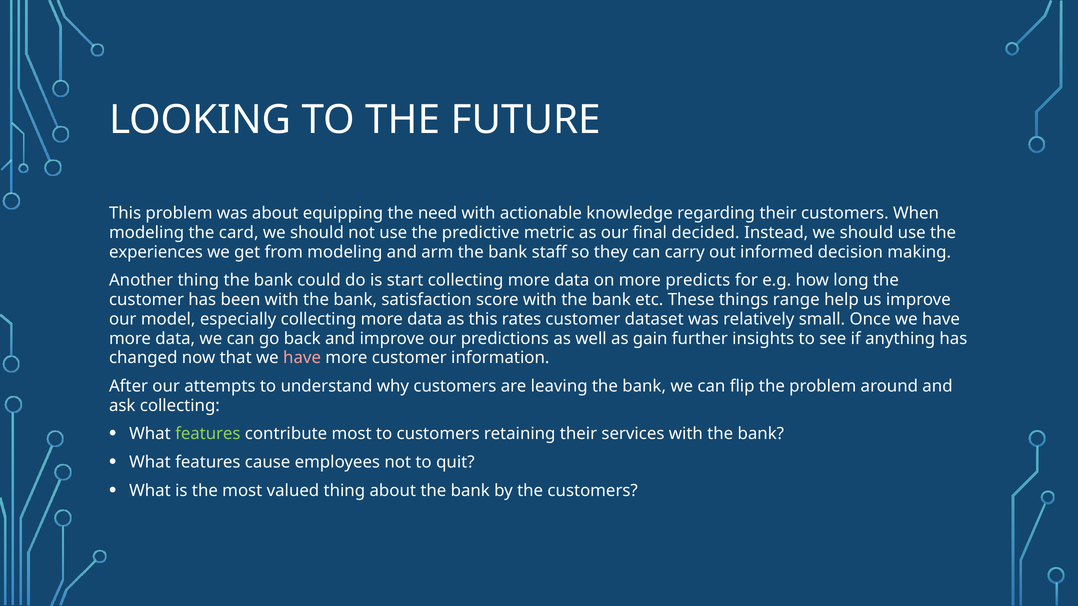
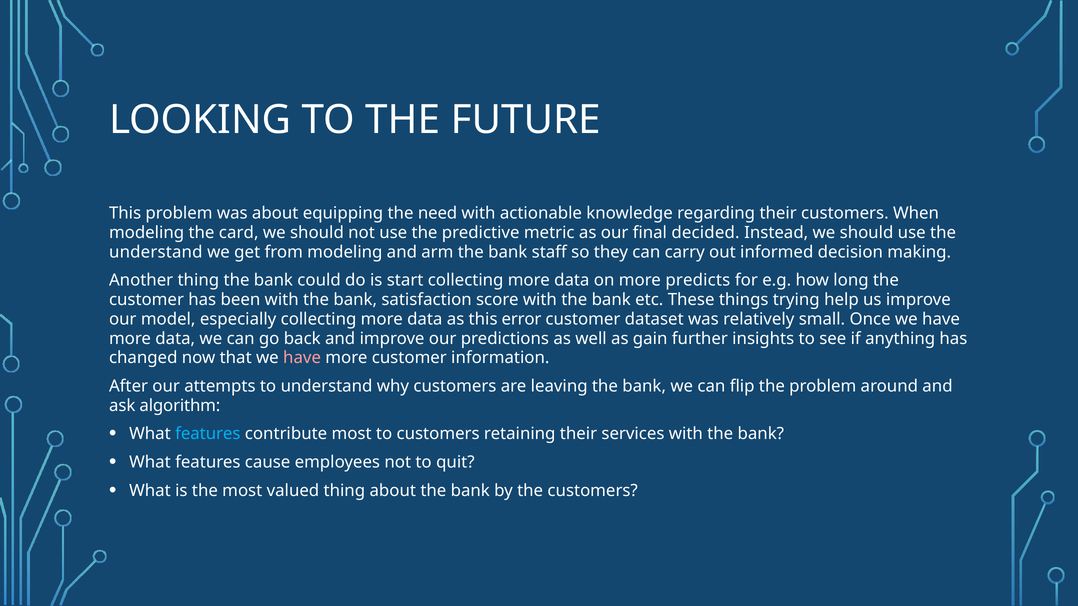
experiences: experiences -> understand (156, 252)
range: range -> trying (796, 300)
rates: rates -> error (522, 319)
ask collecting: collecting -> algorithm (180, 406)
features colour: light green -> light blue (208, 434)
